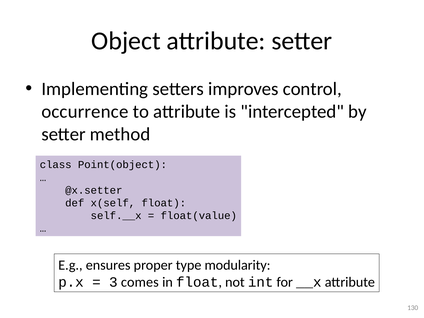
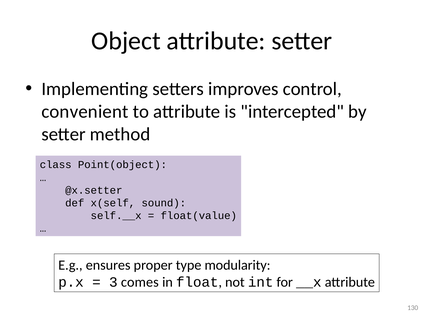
occurrence: occurrence -> convenient (85, 112)
x(self float: float -> sound (164, 203)
